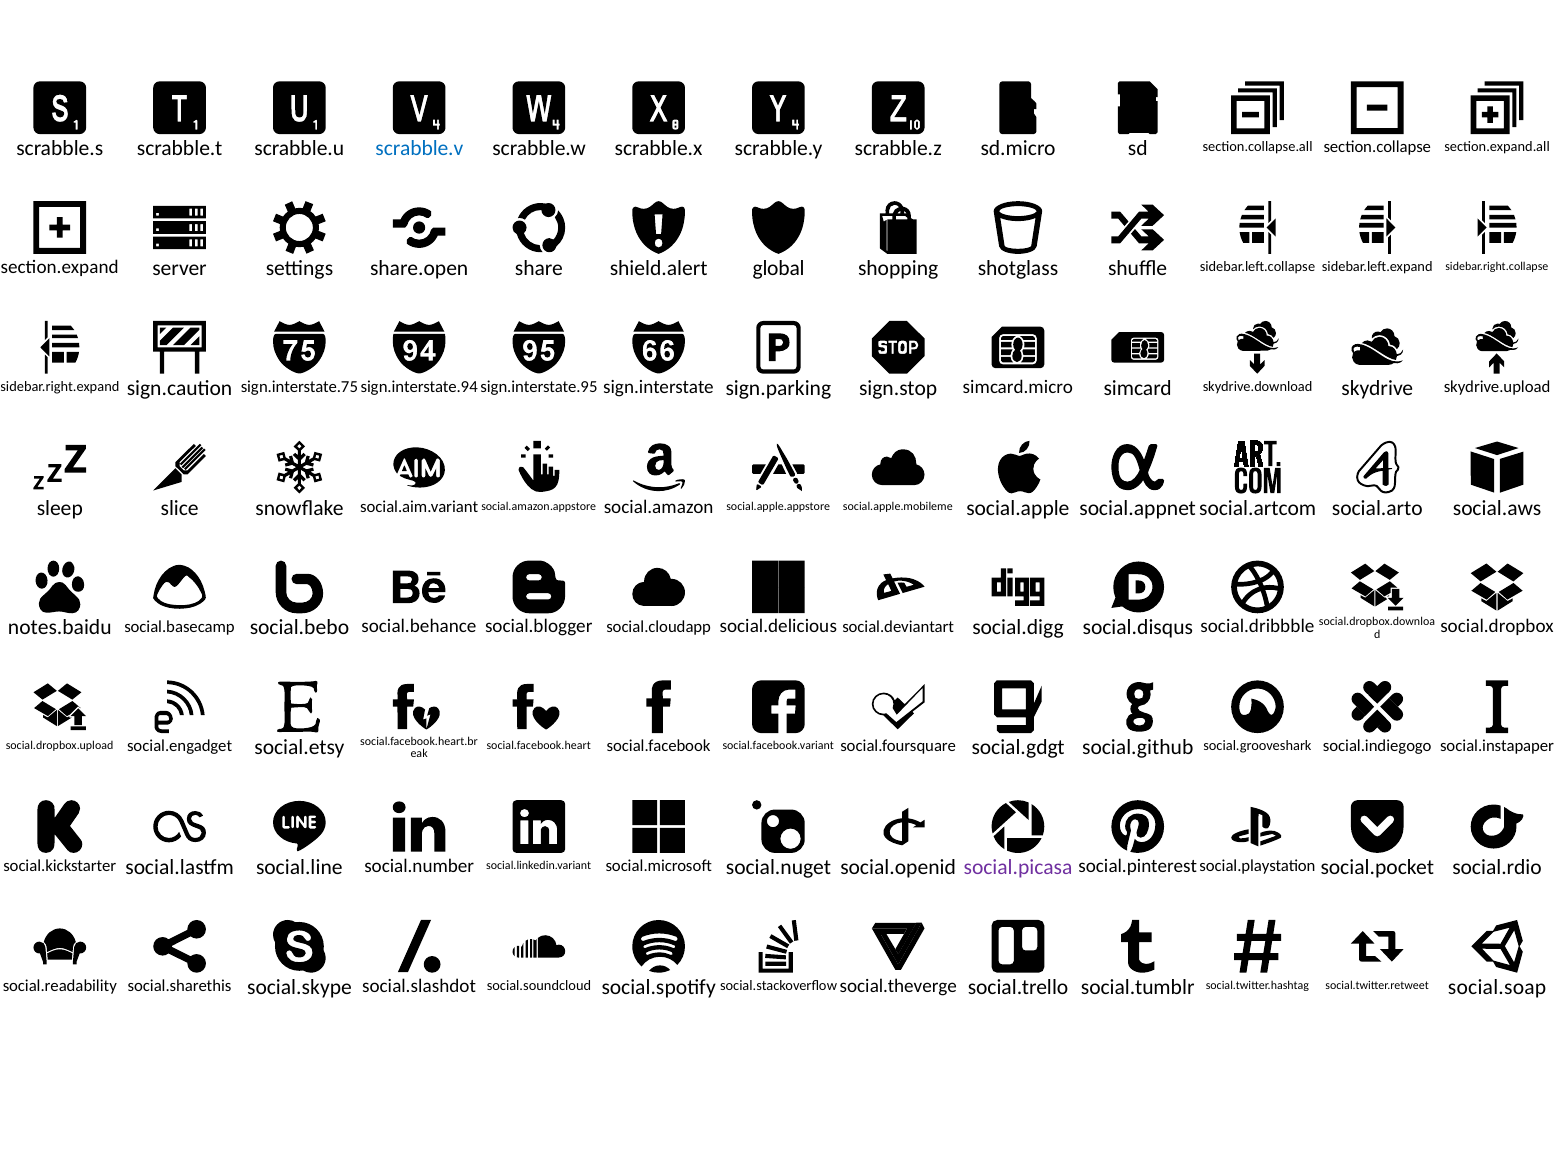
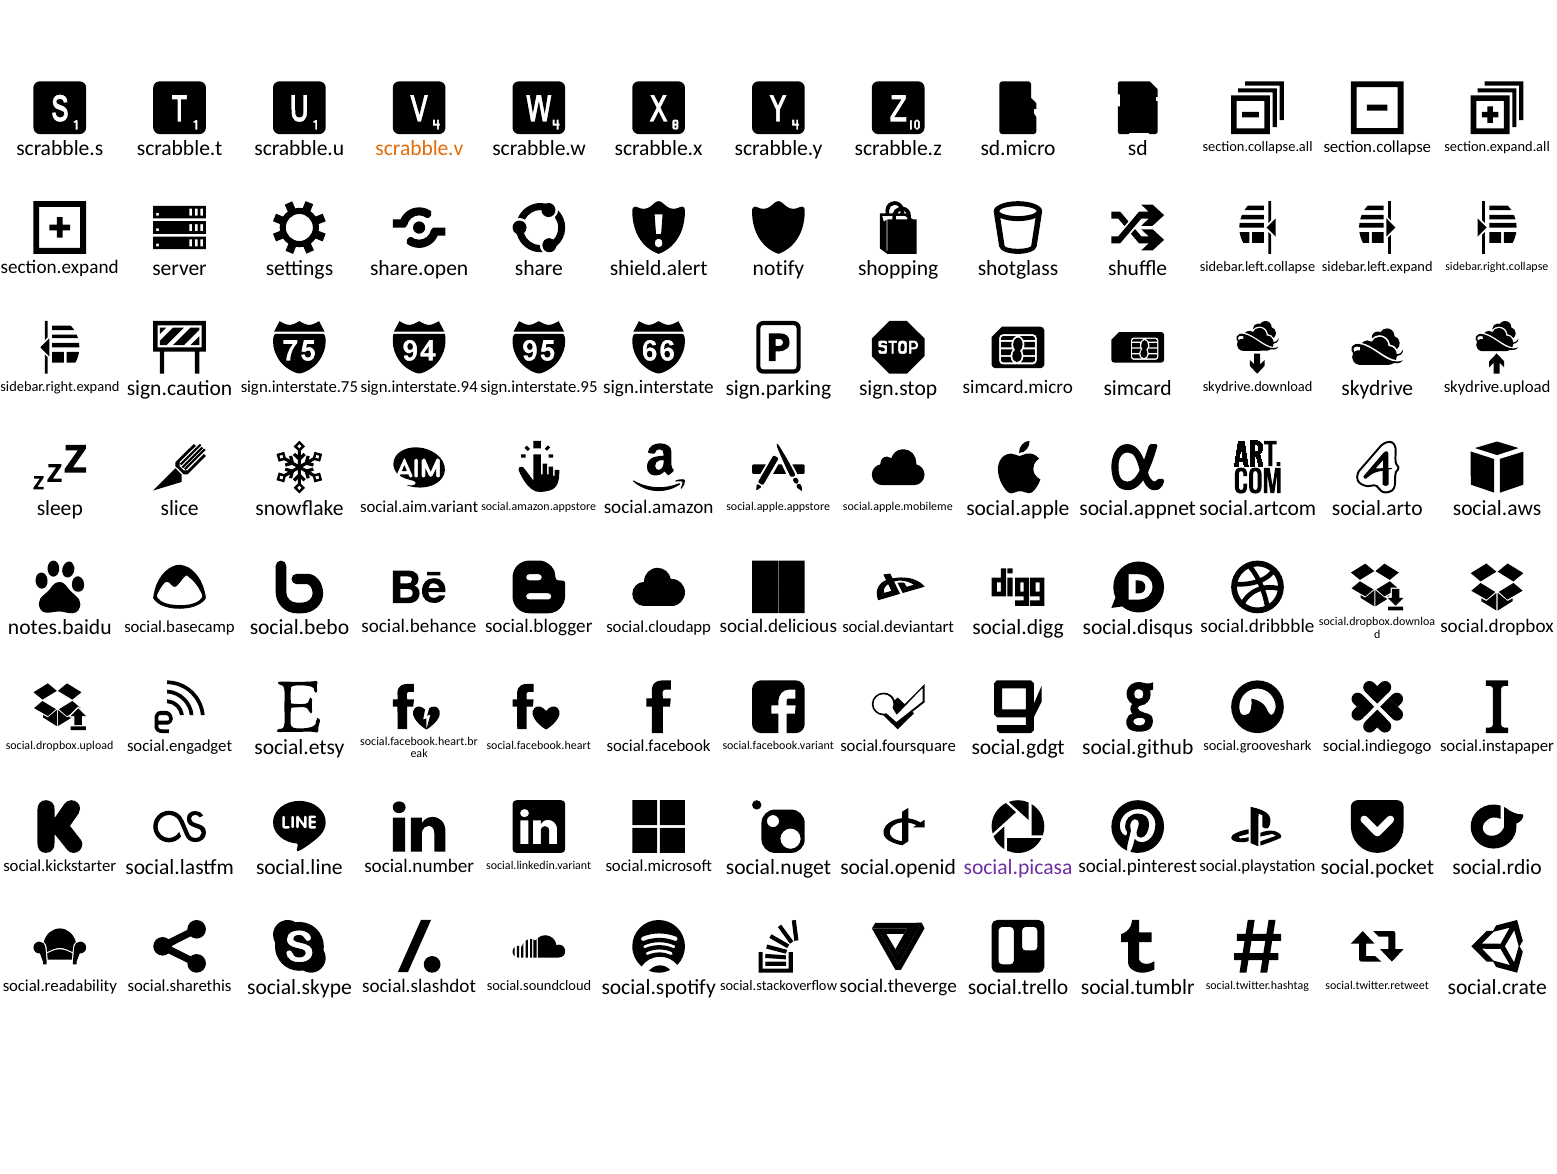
scrabble.v colour: blue -> orange (419, 149)
global: global -> notify (778, 268)
social.soap: social.soap -> social.crate (1497, 987)
